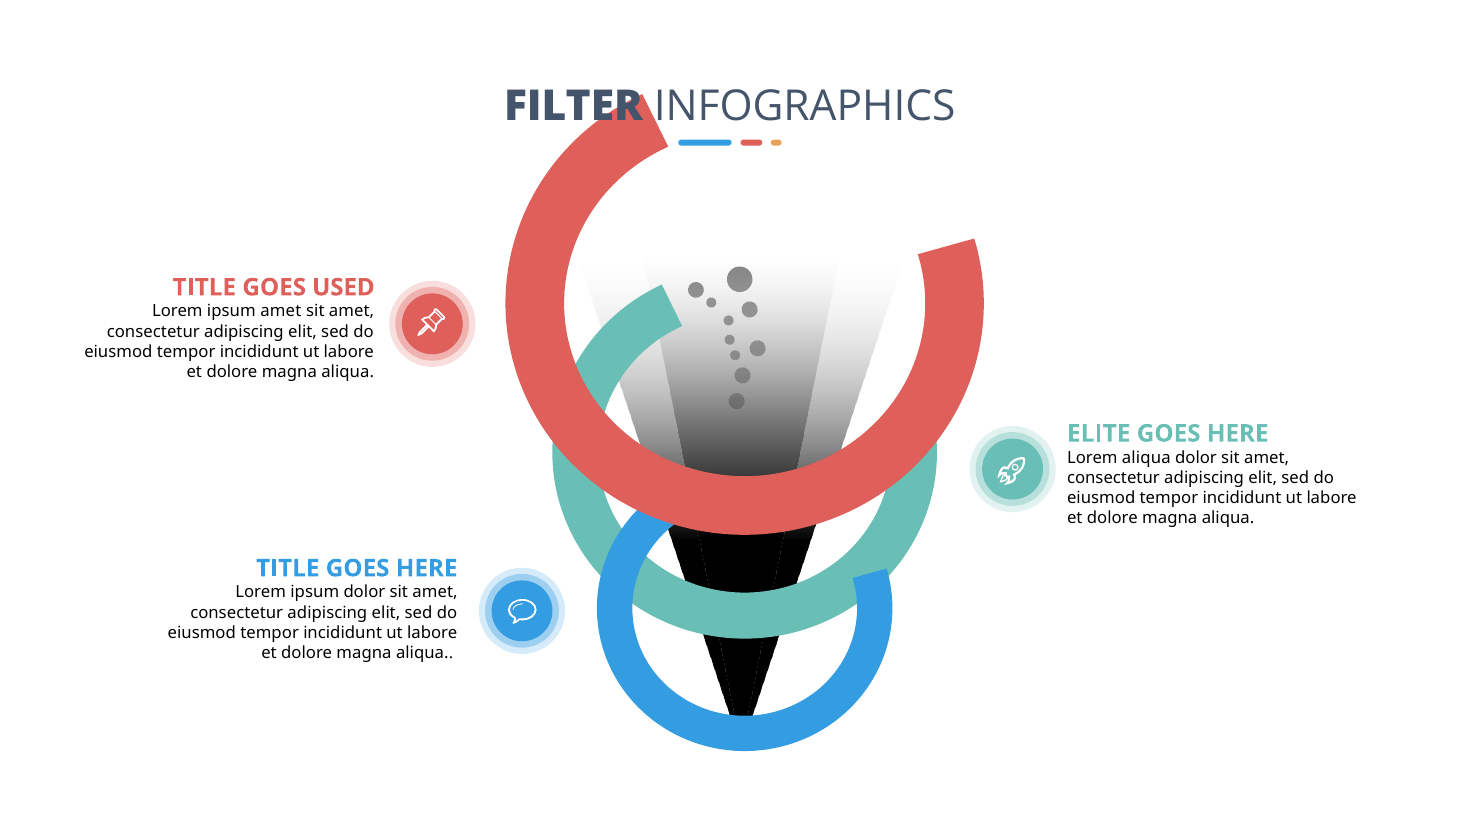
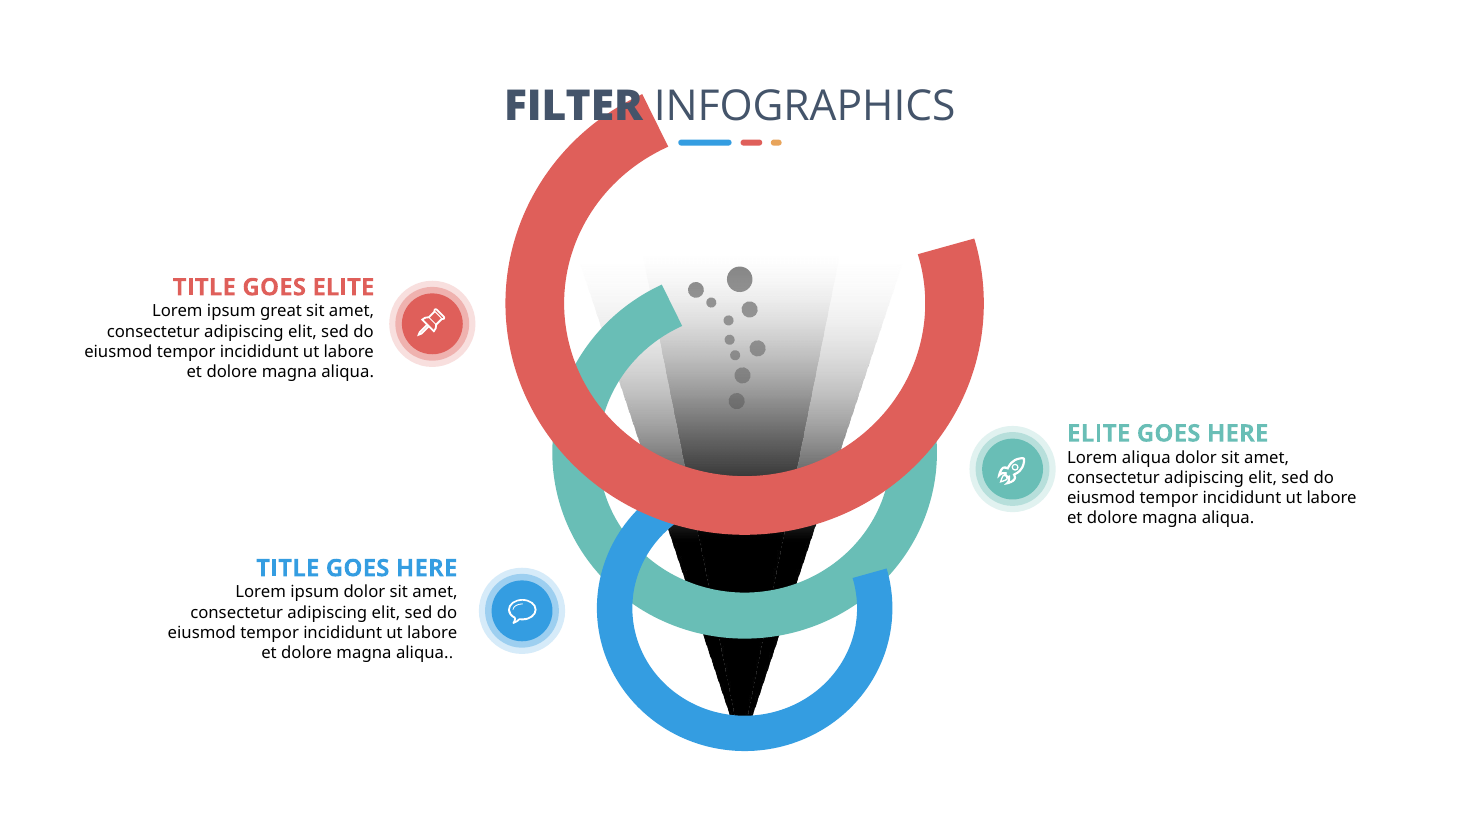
GOES USED: USED -> ELITE (343, 287)
ipsum amet: amet -> great (281, 312)
